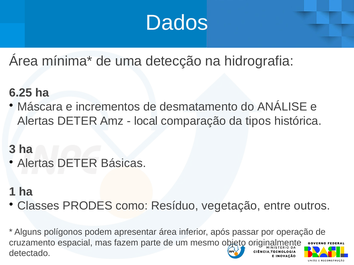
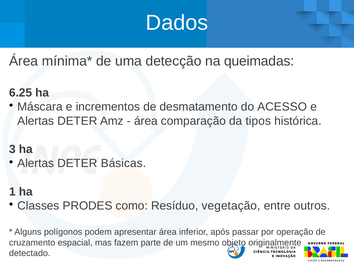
hidrografia: hidrografia -> queimadas (259, 61)
ANÁLISE: ANÁLISE -> ACESSO (282, 107)
local: local -> área (146, 121)
